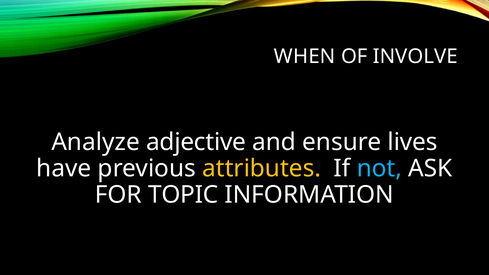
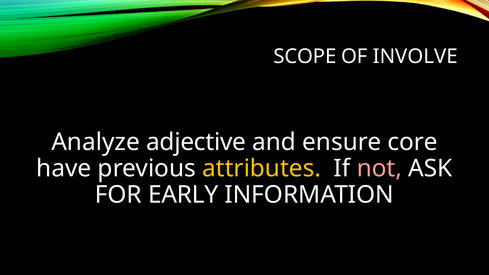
WHEN: WHEN -> SCOPE (305, 56)
lives: lives -> core (413, 142)
not colour: light blue -> pink (379, 169)
TOPIC: TOPIC -> EARLY (183, 195)
